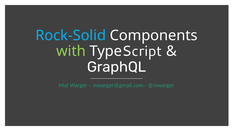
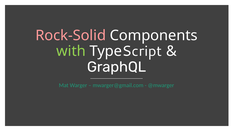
Rock-Solid colour: light blue -> pink (71, 35)
